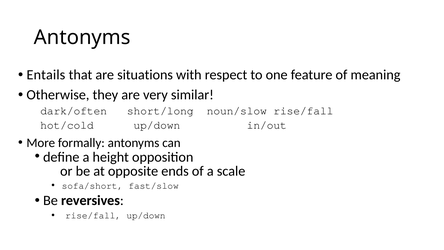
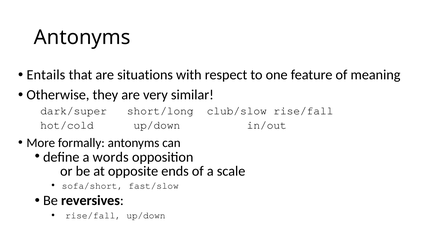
dark/often: dark/often -> dark/super (74, 111)
noun/slow: noun/slow -> club/slow (237, 111)
height: height -> words (111, 157)
